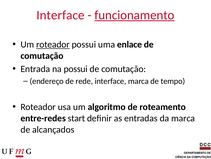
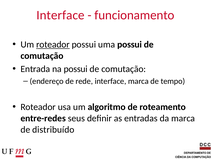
funcionamento underline: present -> none (134, 15)
uma enlace: enlace -> possui (130, 44)
start: start -> seus (76, 118)
alcançados: alcançados -> distribuído (53, 129)
